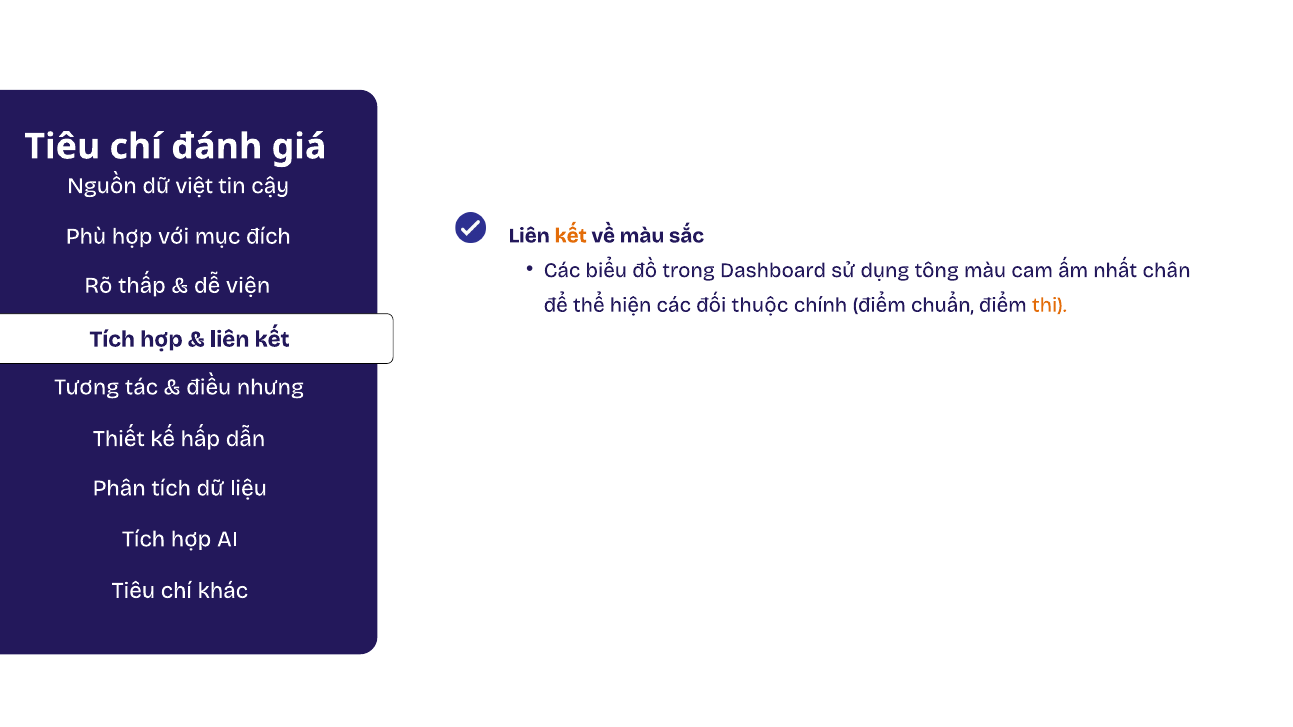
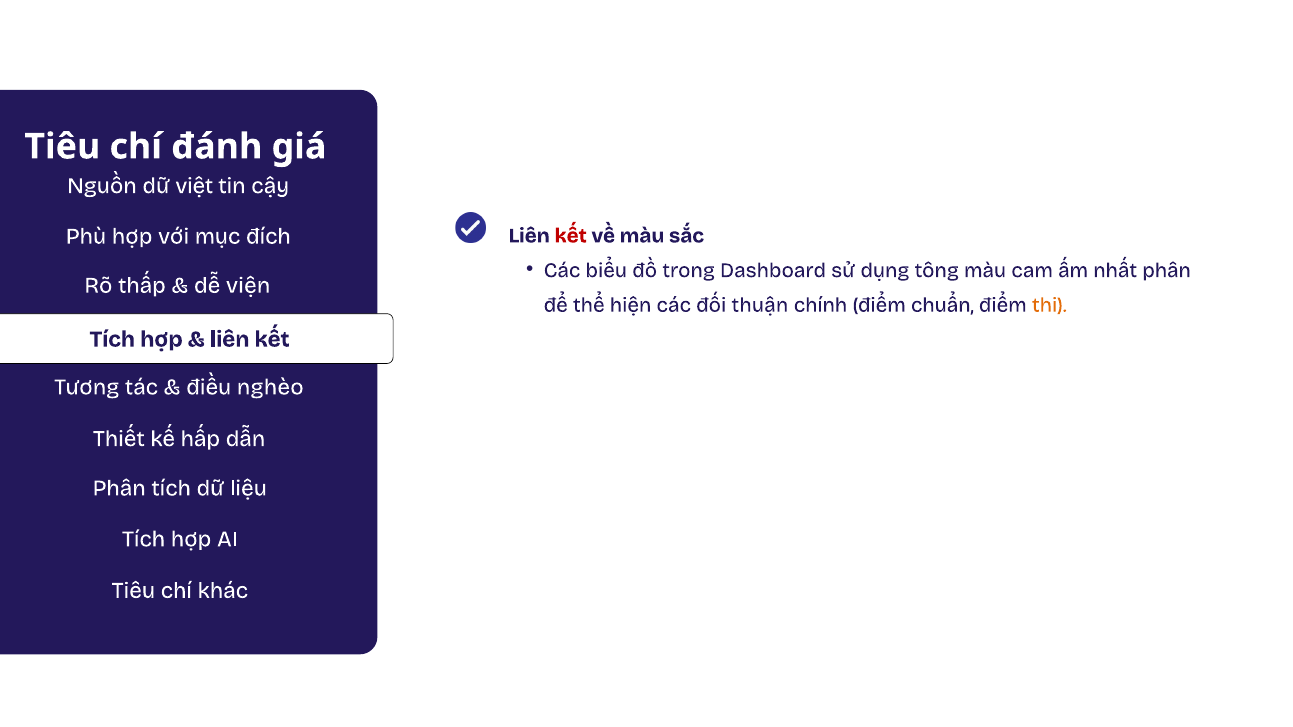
kết colour: orange -> red (571, 236)
nhất chân: chân -> phân (1167, 270)
thuộc: thuộc -> thuận (760, 305)
nhưng: nhưng -> nghèo (270, 387)
